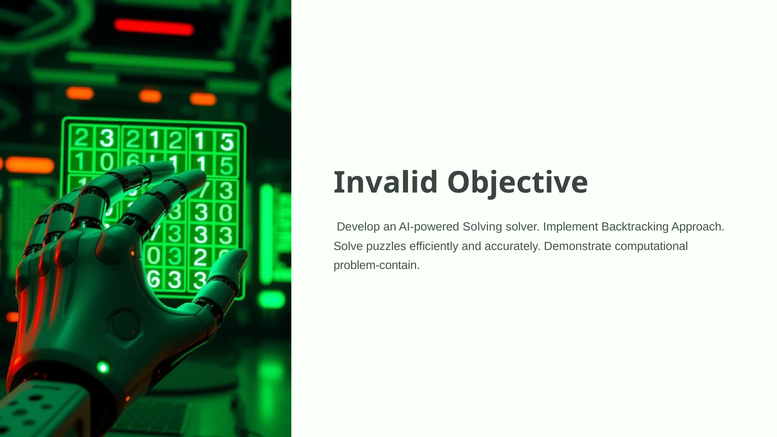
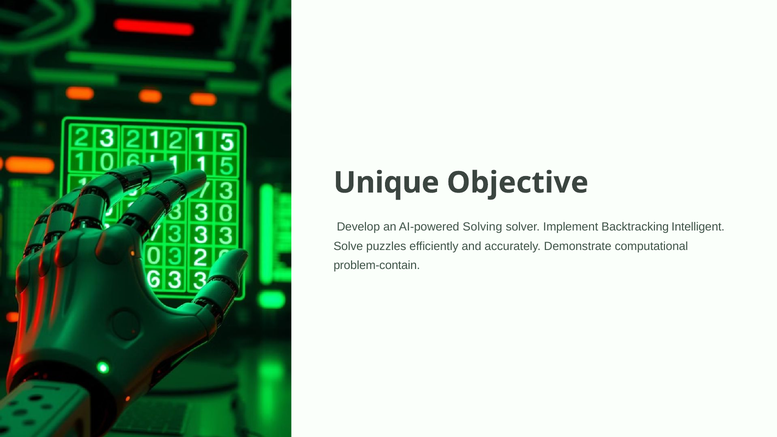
Invalid: Invalid -> Unique (386, 183)
Approach: Approach -> Intelligent (698, 227)
